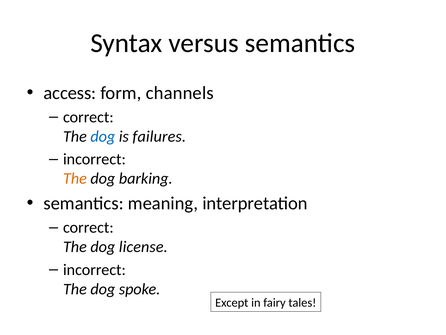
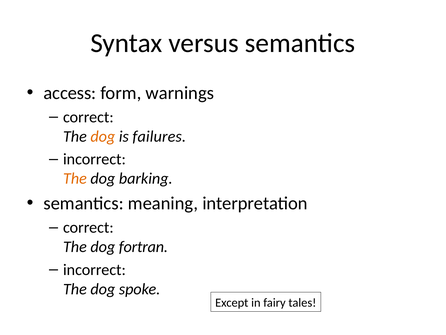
channels: channels -> warnings (180, 93)
dog colour: blue -> orange (103, 136)
license: license -> fortran (143, 247)
